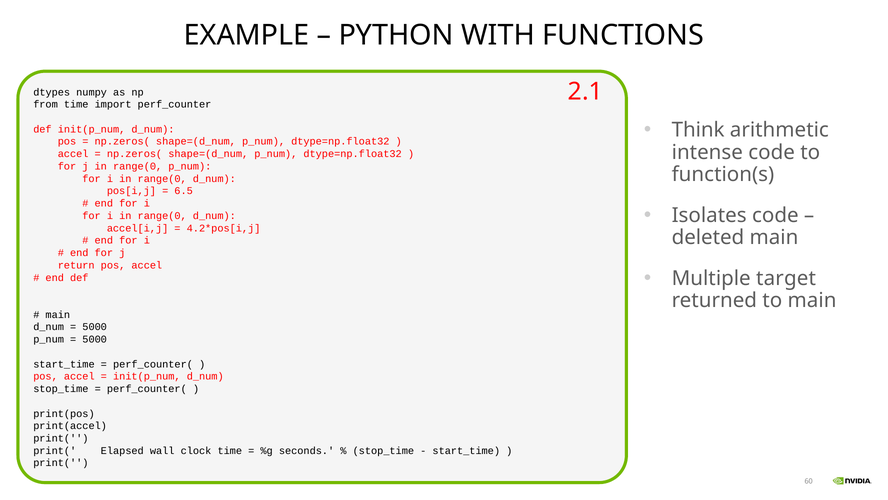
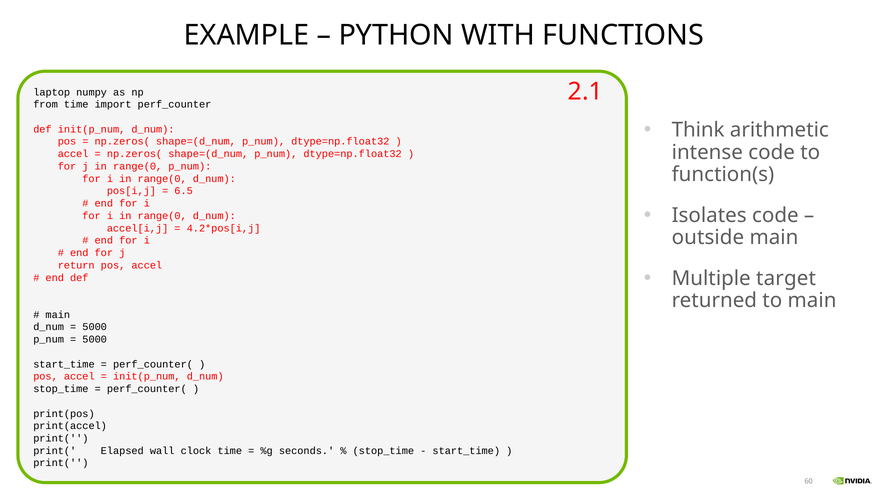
dtypes: dtypes -> laptop (52, 92)
deleted: deleted -> outside (708, 237)
